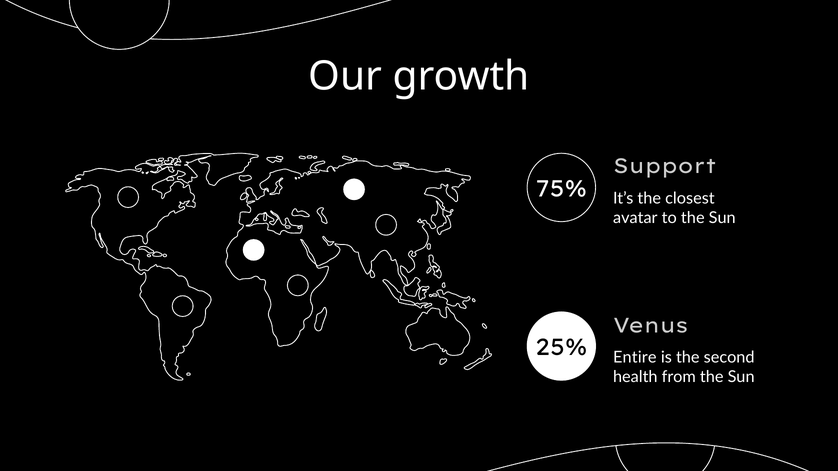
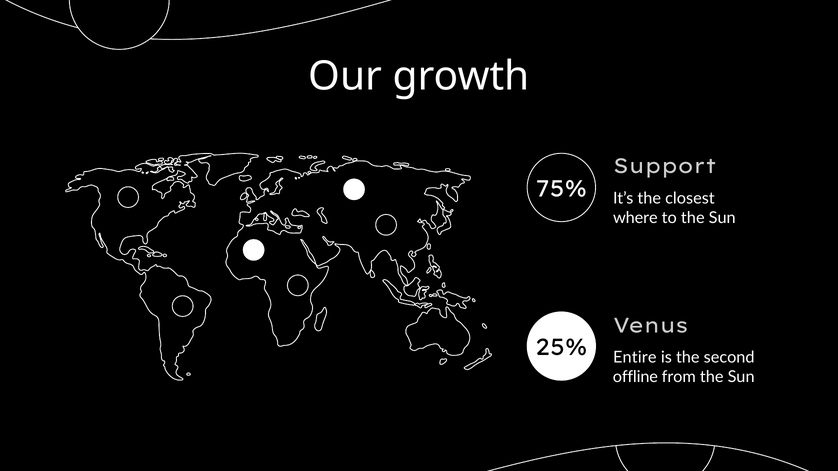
avatar: avatar -> where (635, 218)
health: health -> offline (635, 377)
